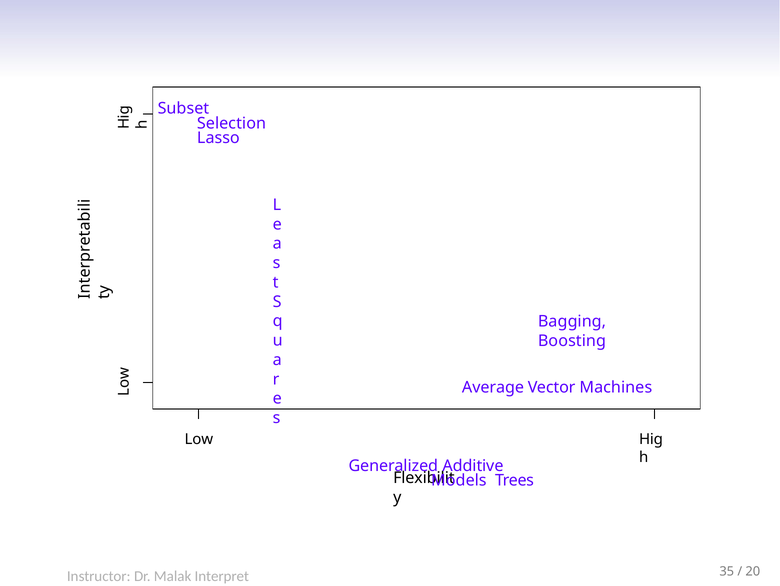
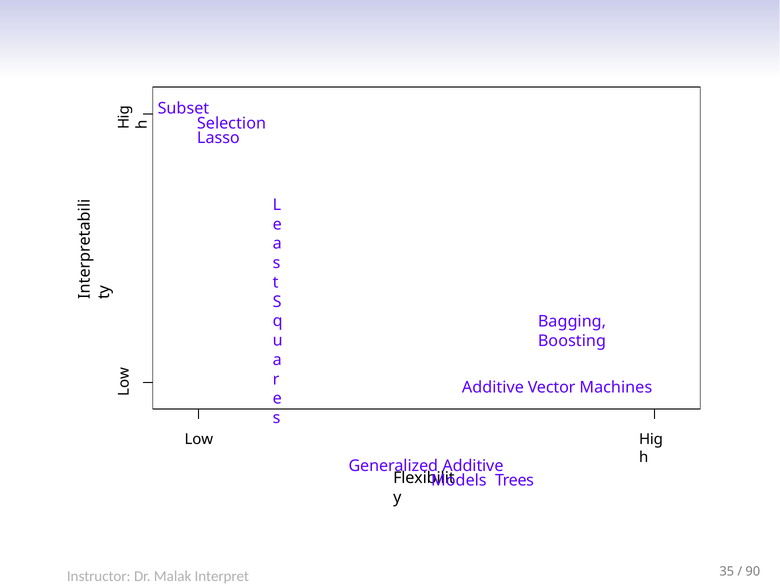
Average: Average -> Additive (493, 387)
20: 20 -> 90 (753, 571)
